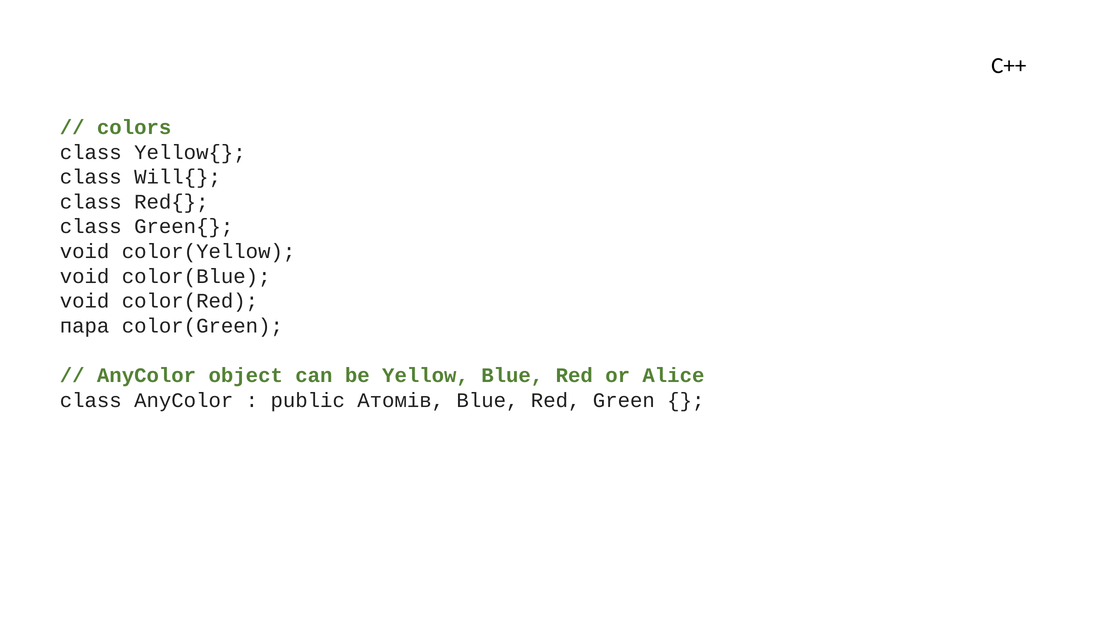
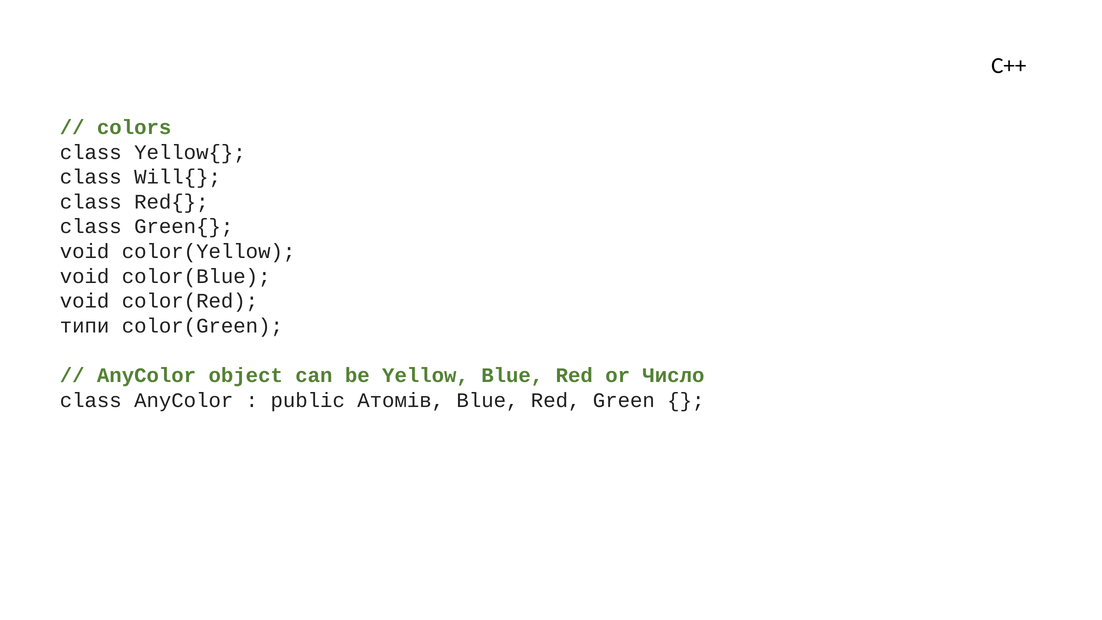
пара: пара -> типи (85, 326)
Alice: Alice -> Число (673, 375)
